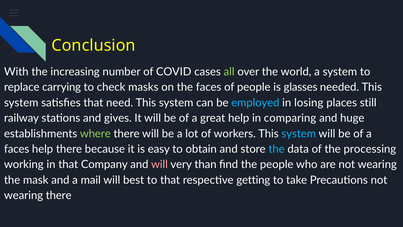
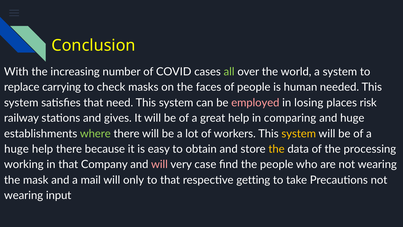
glasses: glasses -> human (300, 87)
employed colour: light blue -> pink (255, 103)
still: still -> risk (368, 103)
system colour: light blue -> yellow (299, 133)
faces: faces -> huge (17, 149)
the colour: light blue -> yellow (277, 149)
than: than -> case (205, 164)
best: best -> only (134, 180)
wearing there: there -> input (59, 195)
